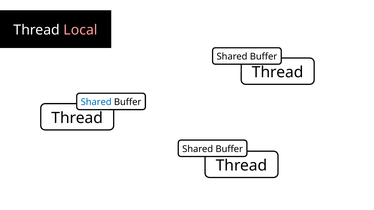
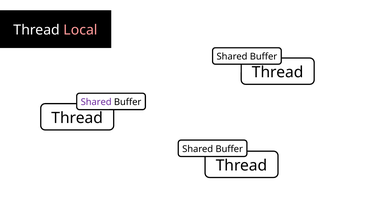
Shared colour: blue -> purple (96, 102)
